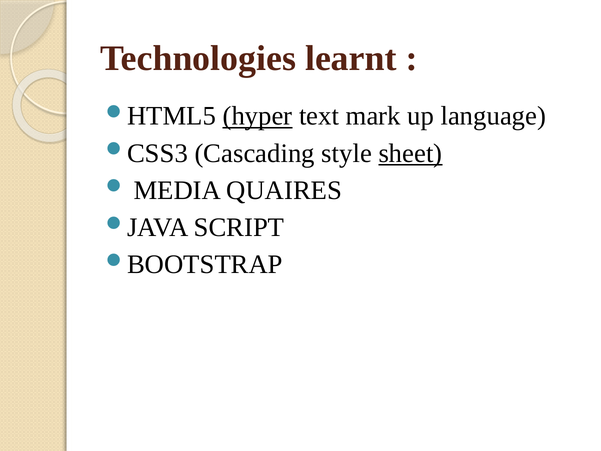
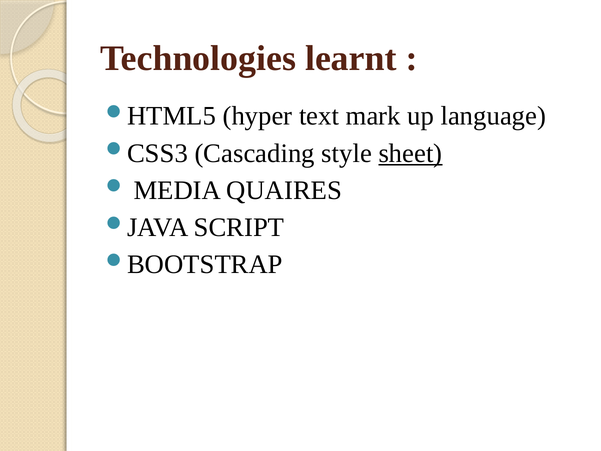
hyper underline: present -> none (258, 116)
